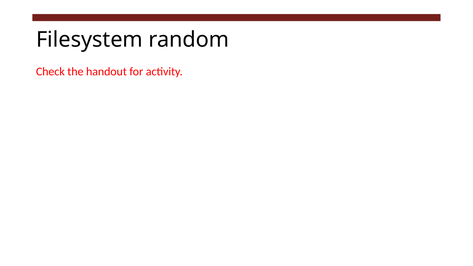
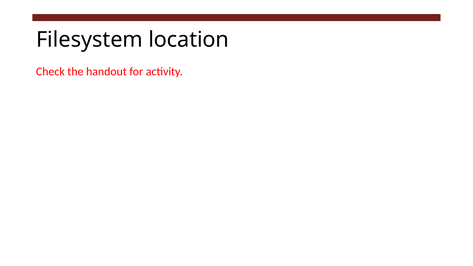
random: random -> location (189, 40)
